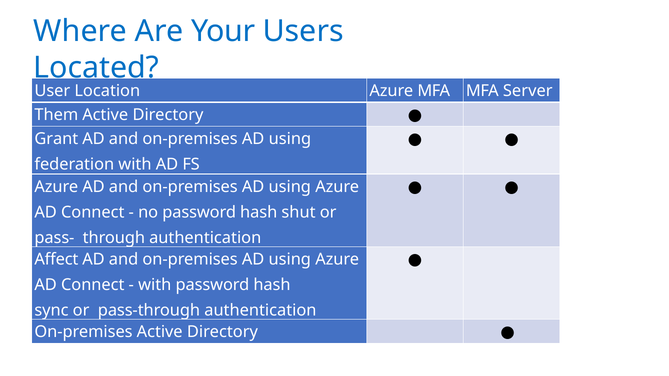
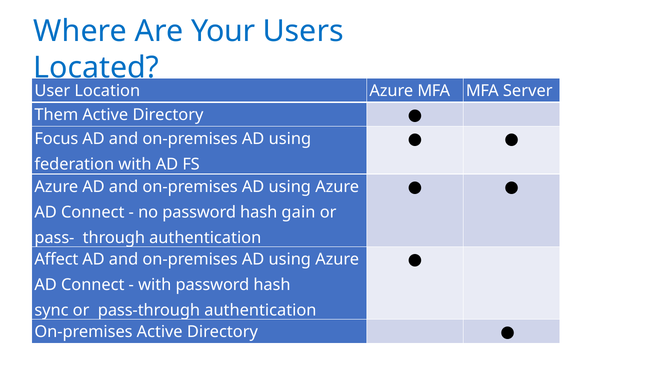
Grant: Grant -> Focus (56, 139)
shut: shut -> gain (298, 212)
